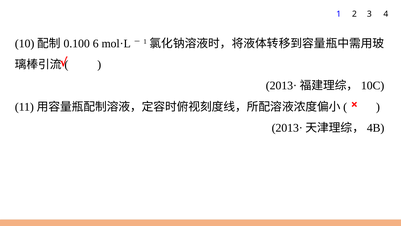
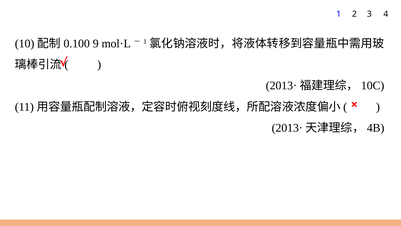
6: 6 -> 9 (96, 43)
